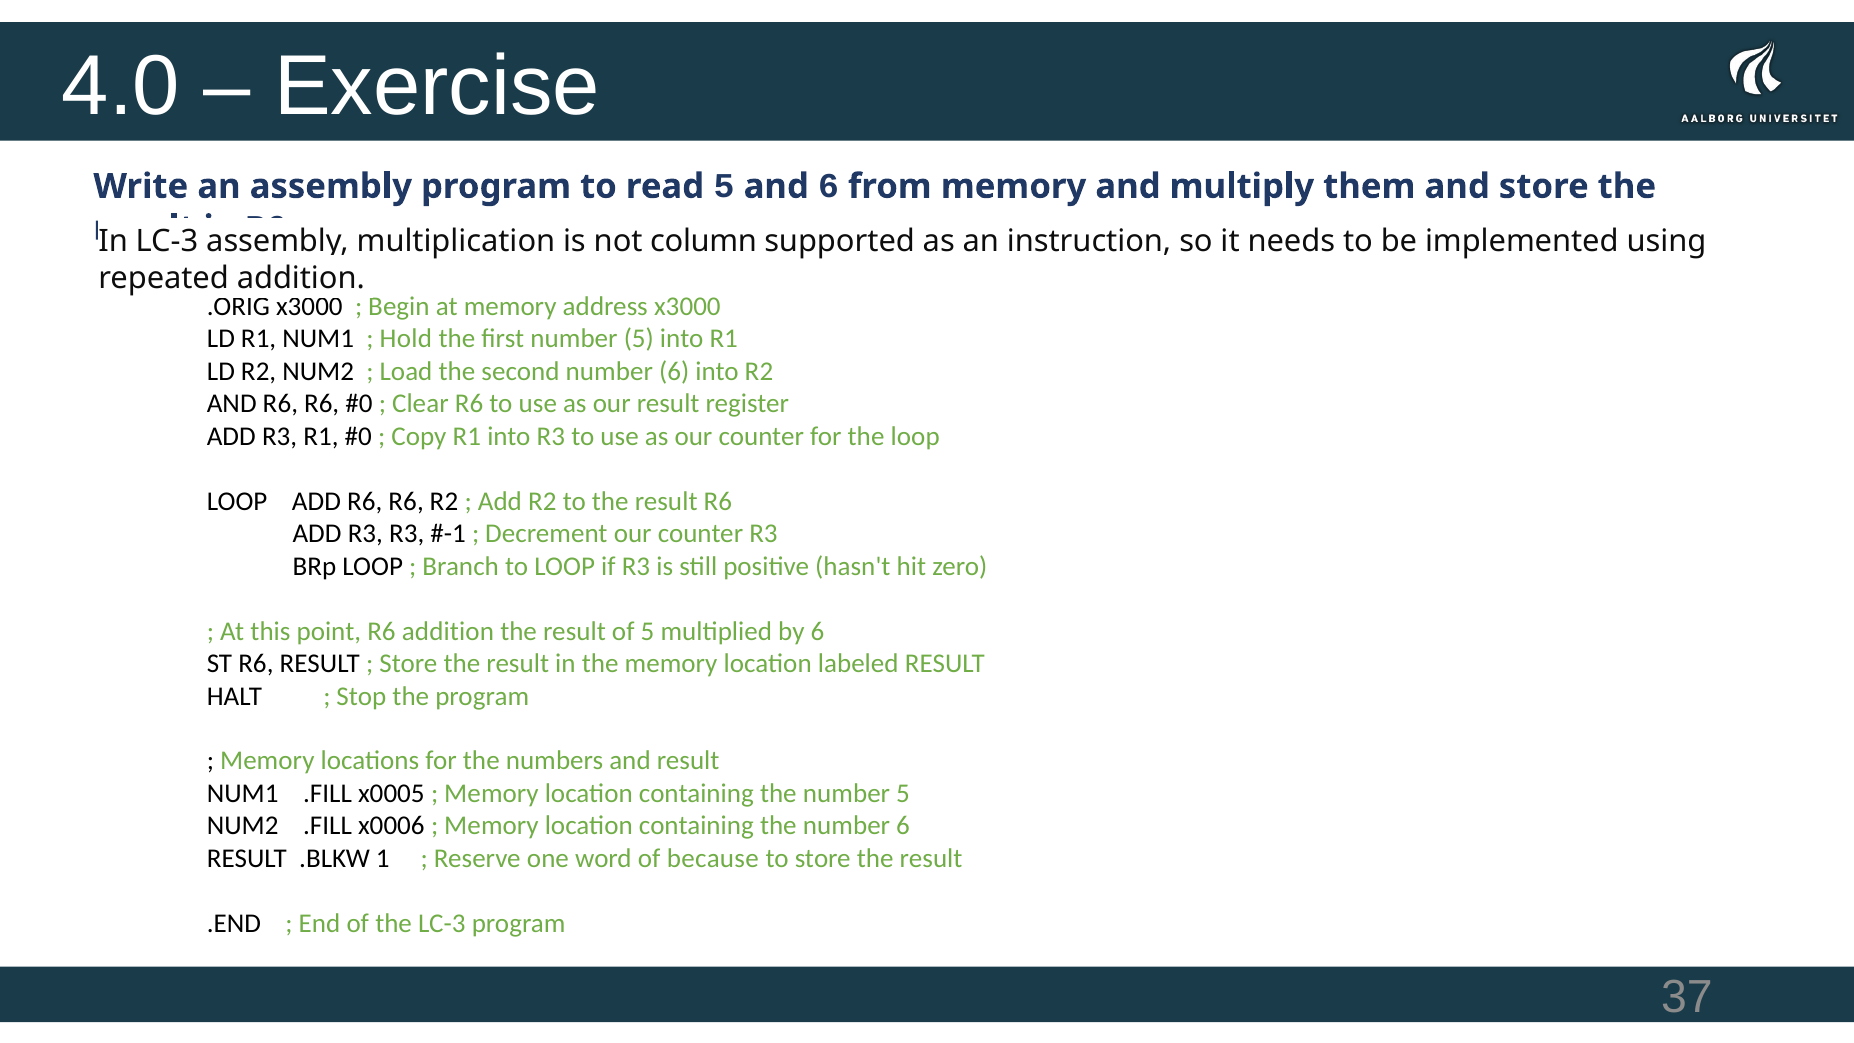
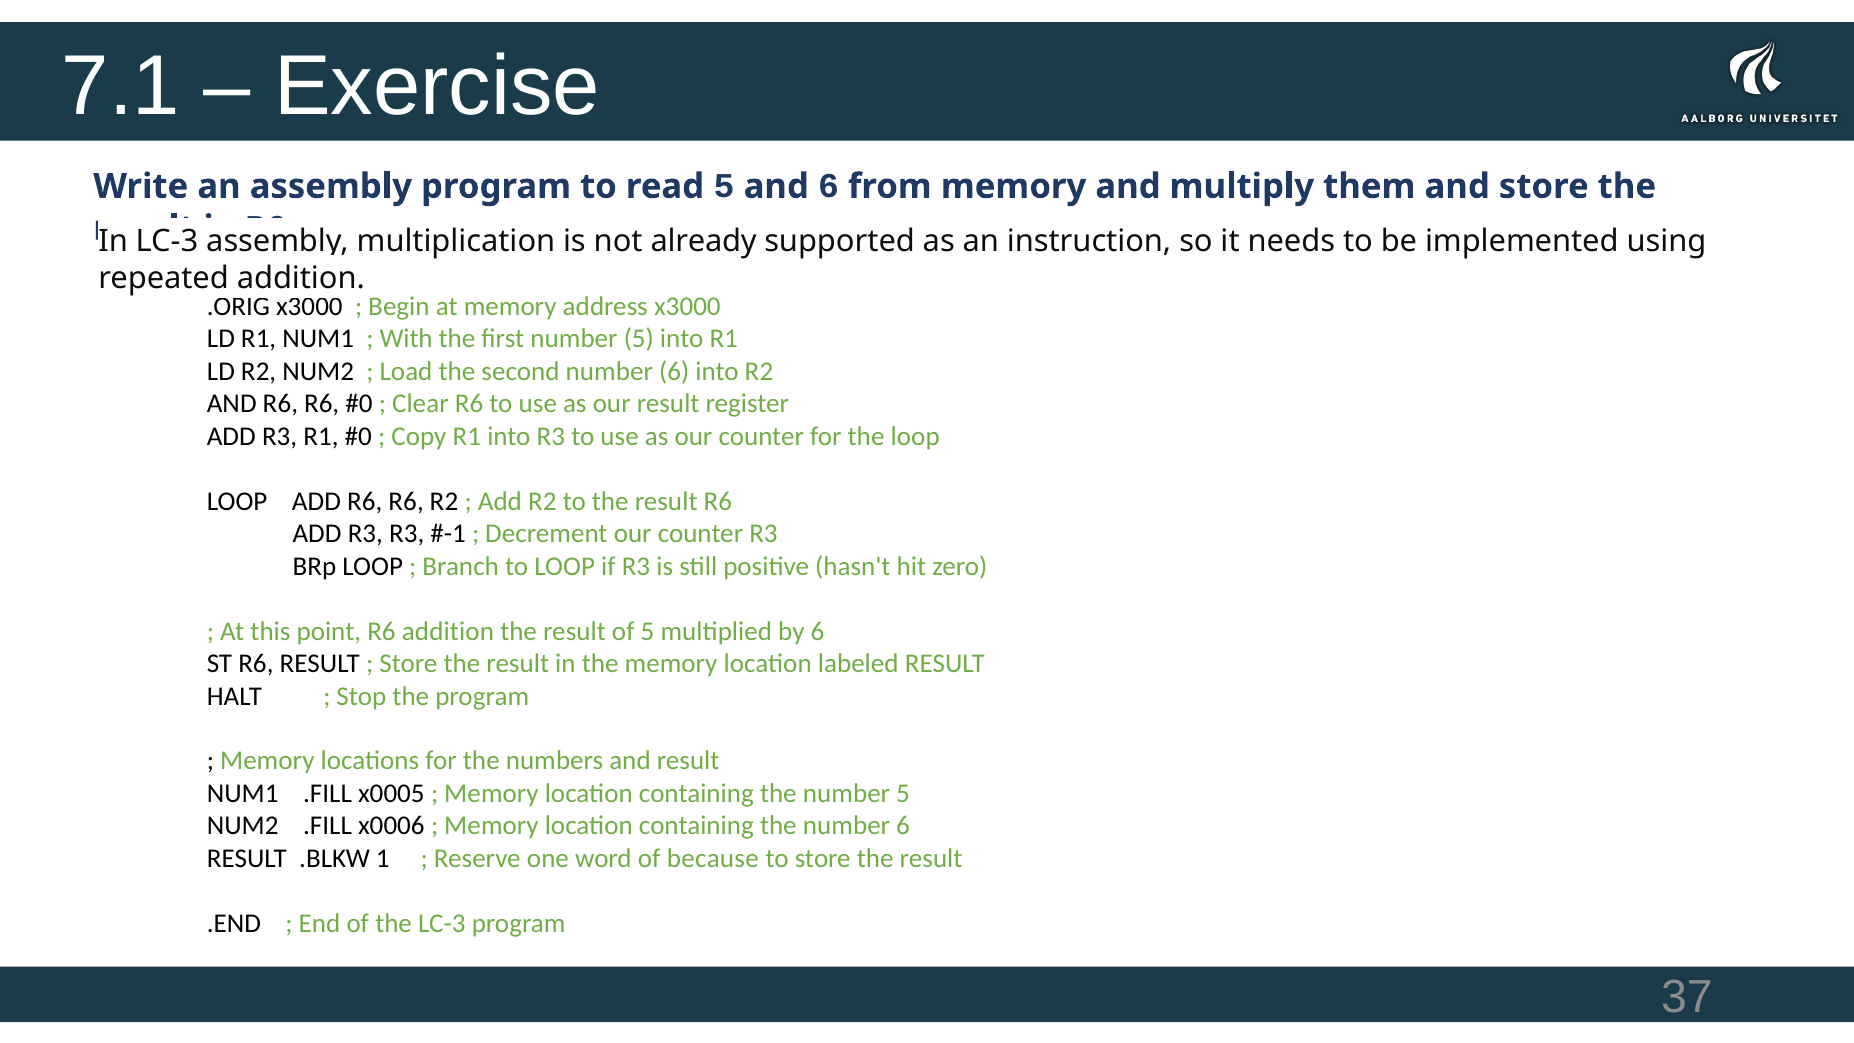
4.0: 4.0 -> 7.1 (121, 86)
column: column -> already (704, 241)
Hold: Hold -> With (406, 339)
